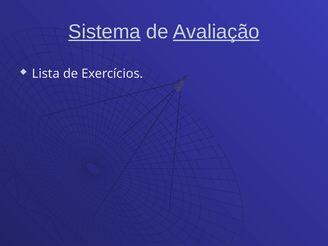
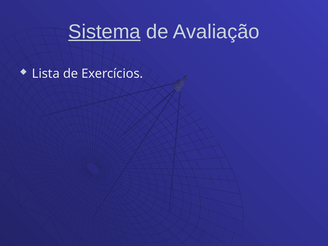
Avaliação underline: present -> none (216, 32)
